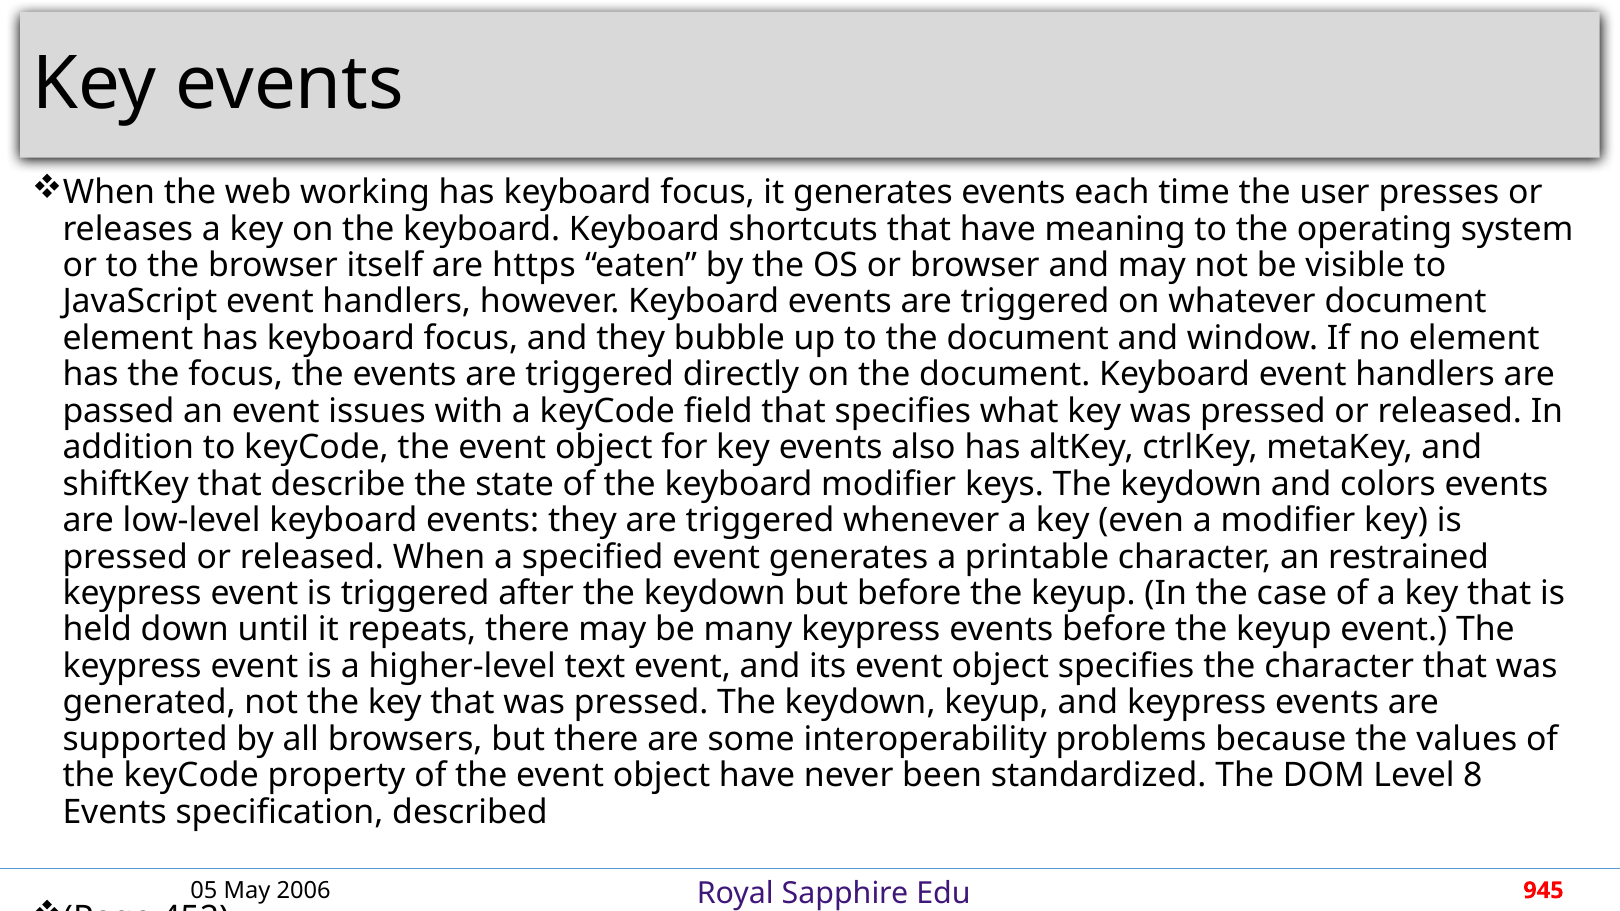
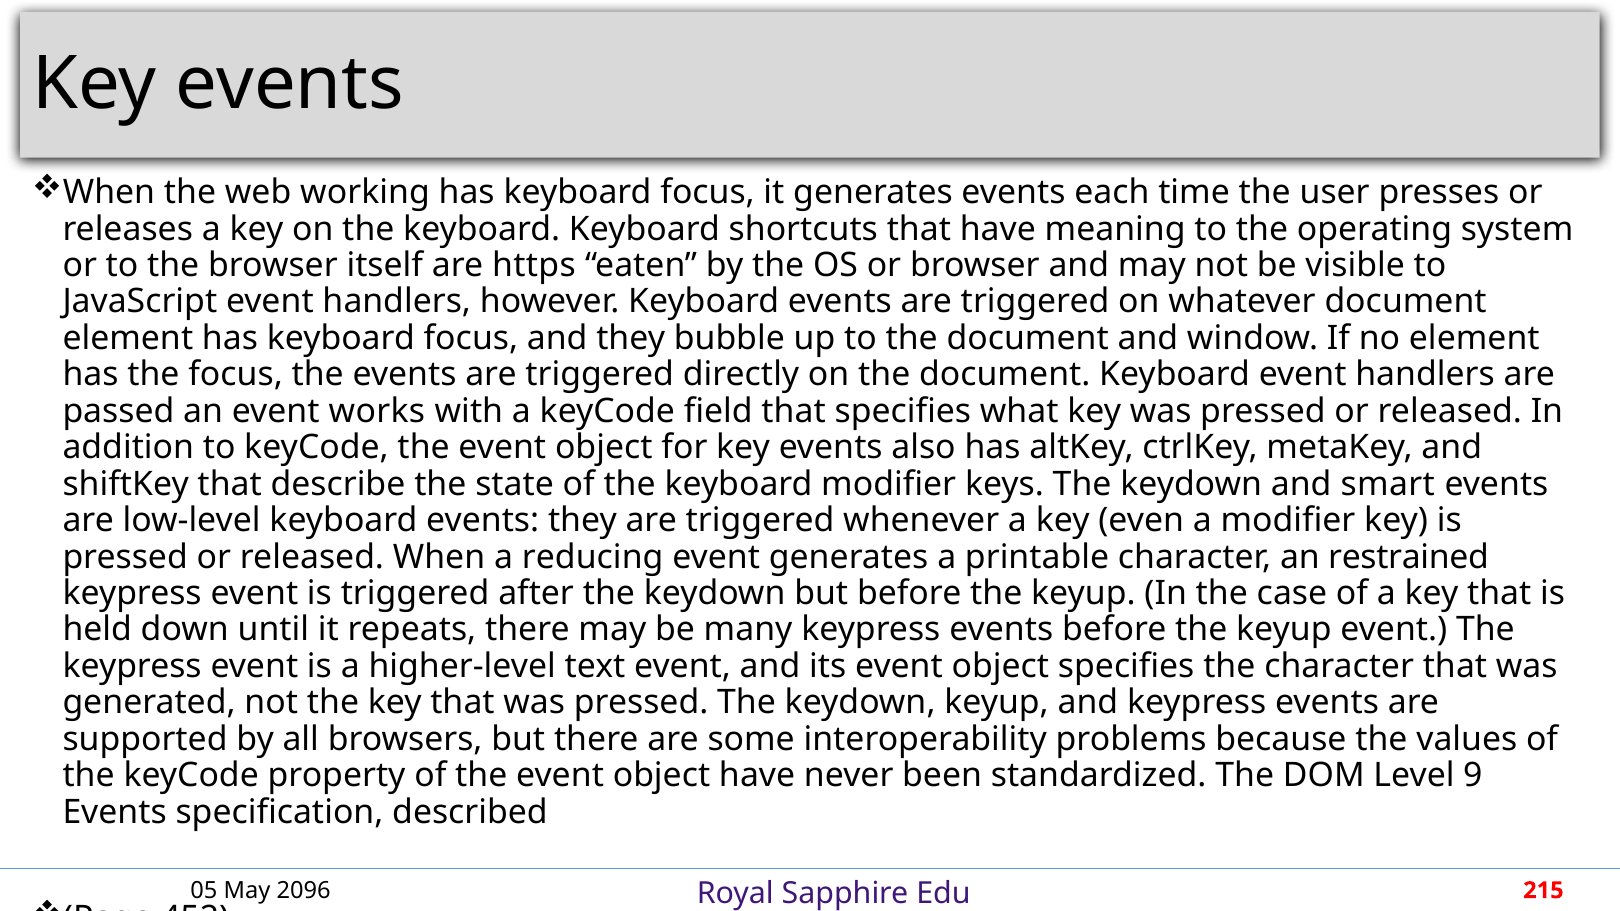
issues: issues -> works (377, 411)
colors: colors -> smart (1388, 484)
specified: specified -> reducing (593, 557)
8: 8 -> 9 (1473, 776)
2006: 2006 -> 2096 (304, 891)
945: 945 -> 215 (1543, 891)
